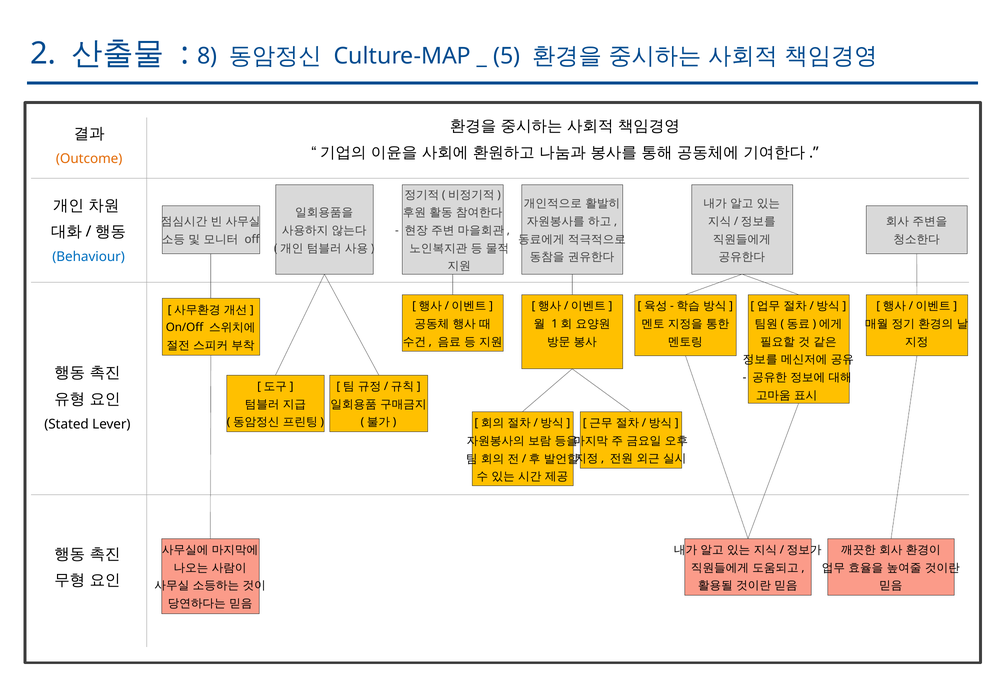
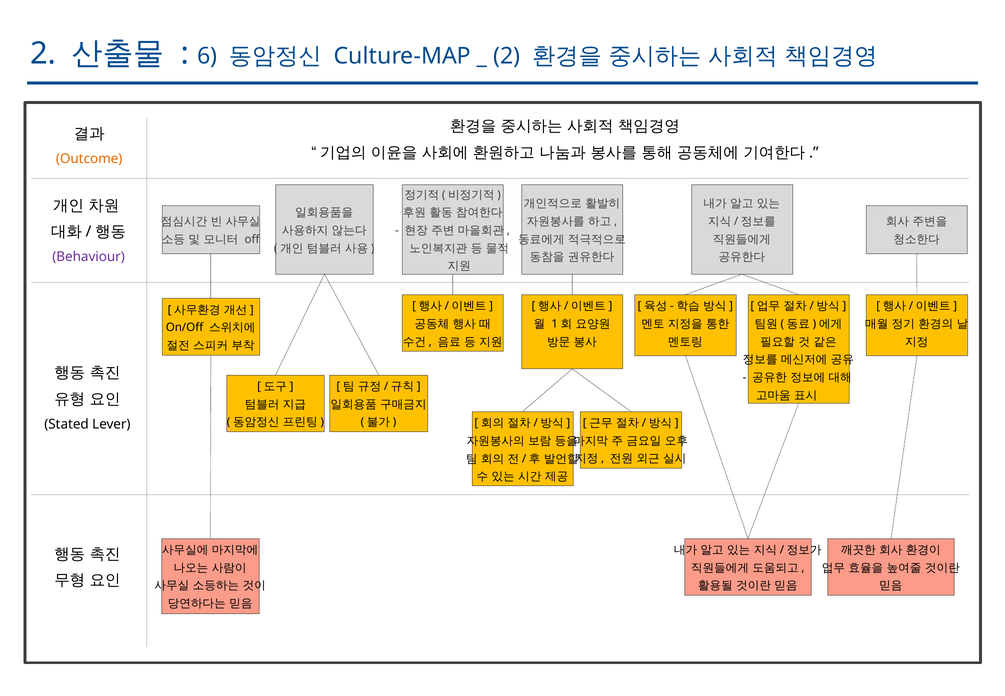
8: 8 -> 6 (207, 56)
5: 5 -> 2 (507, 56)
Behaviour colour: blue -> purple (89, 257)
